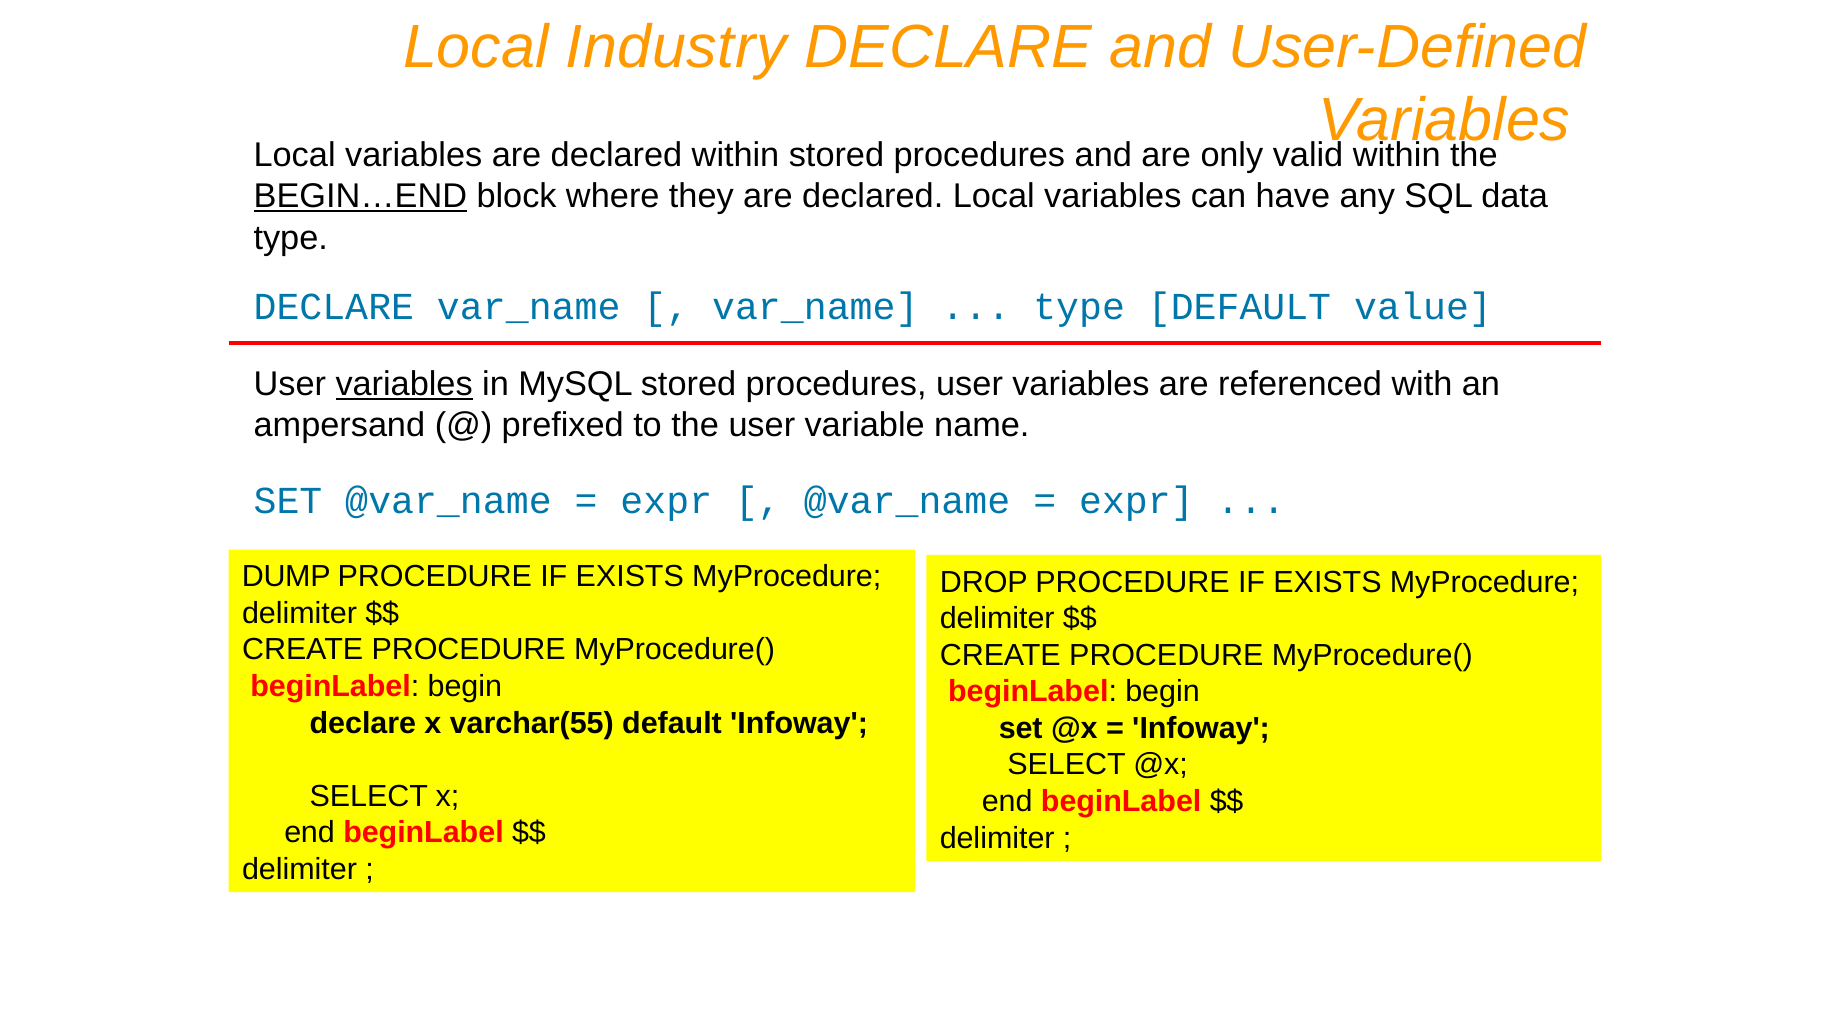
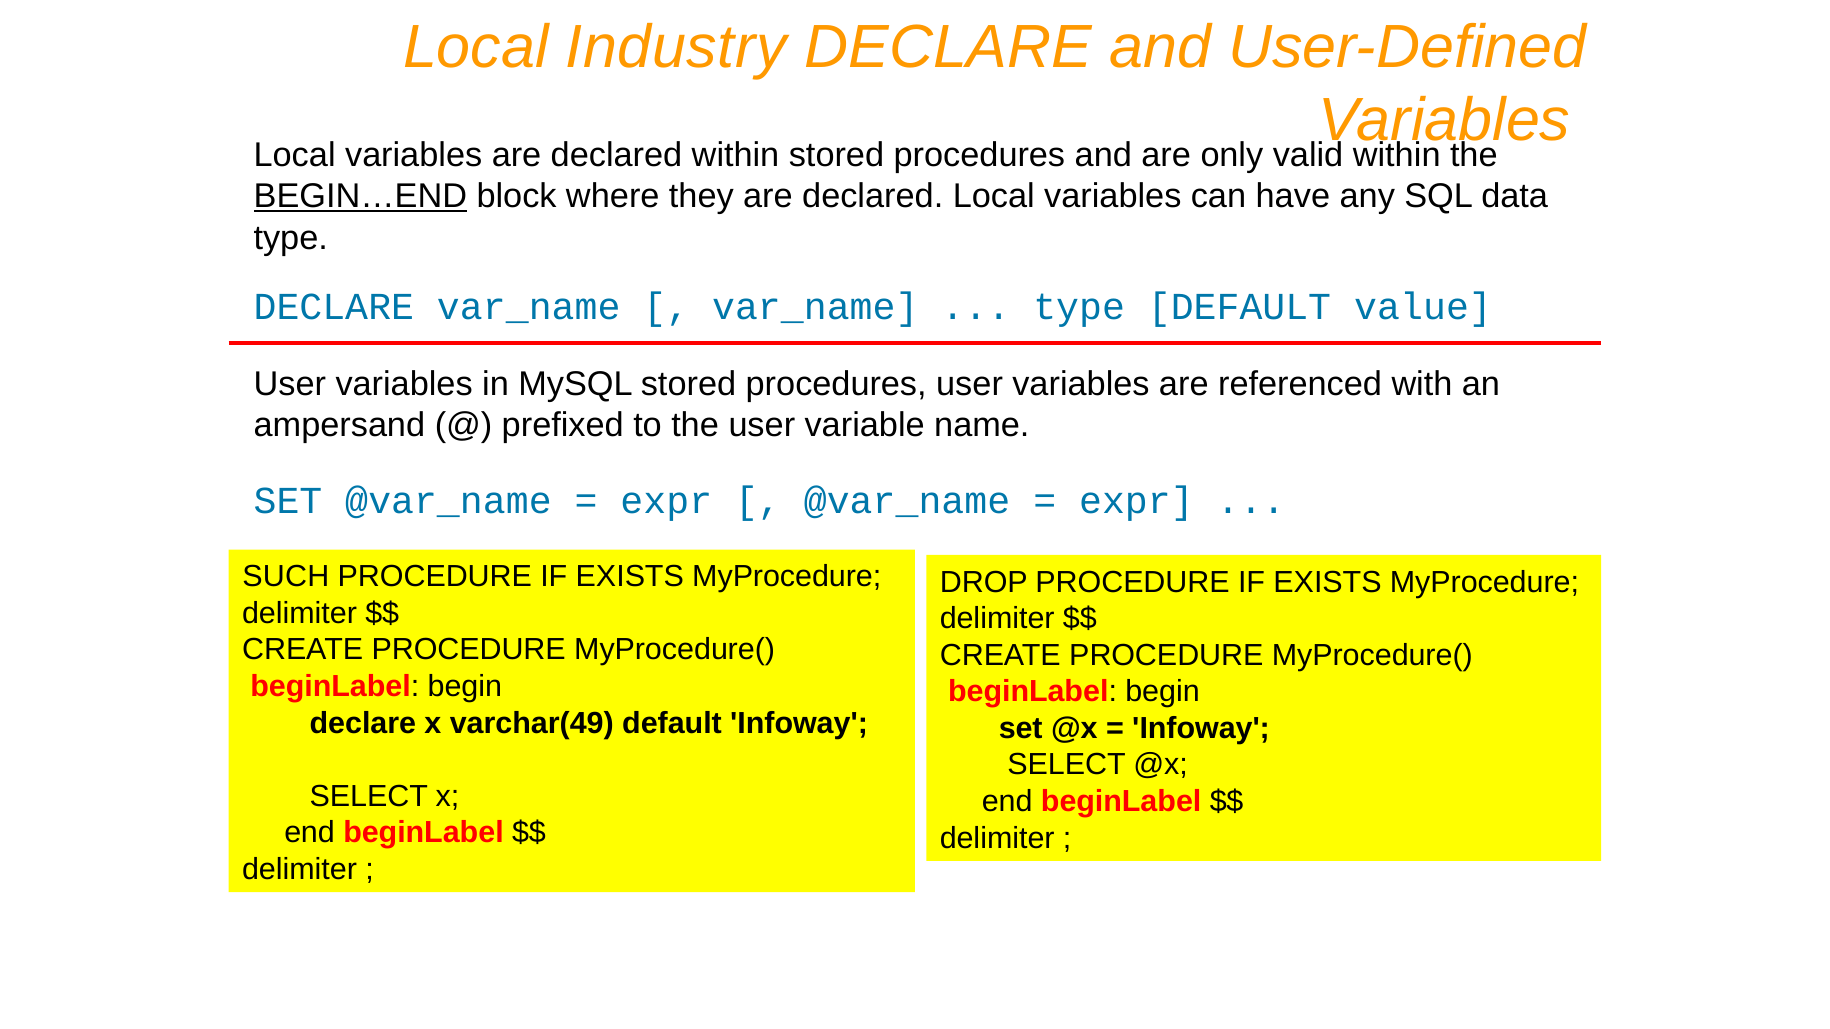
variables underline: present -> none (404, 384)
DUMP: DUMP -> SUCH (286, 577)
varchar(55: varchar(55 -> varchar(49 (532, 723)
